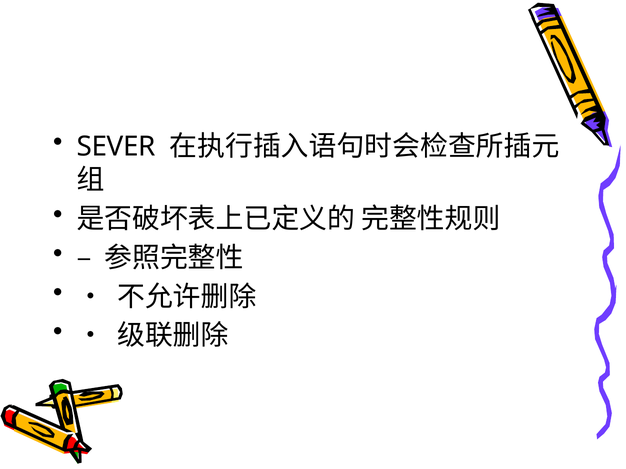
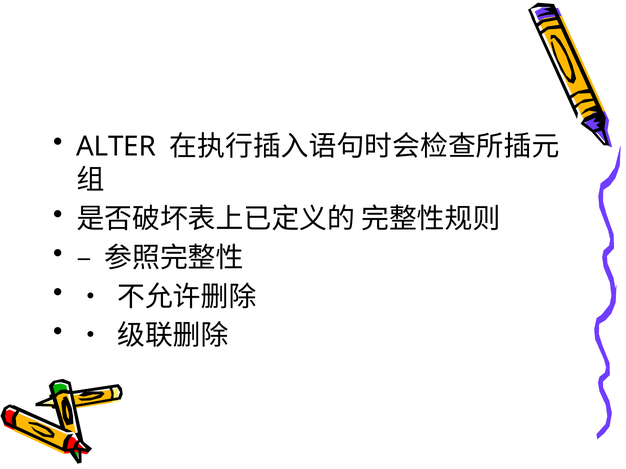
SEVER: SEVER -> ALTER (116, 147)
